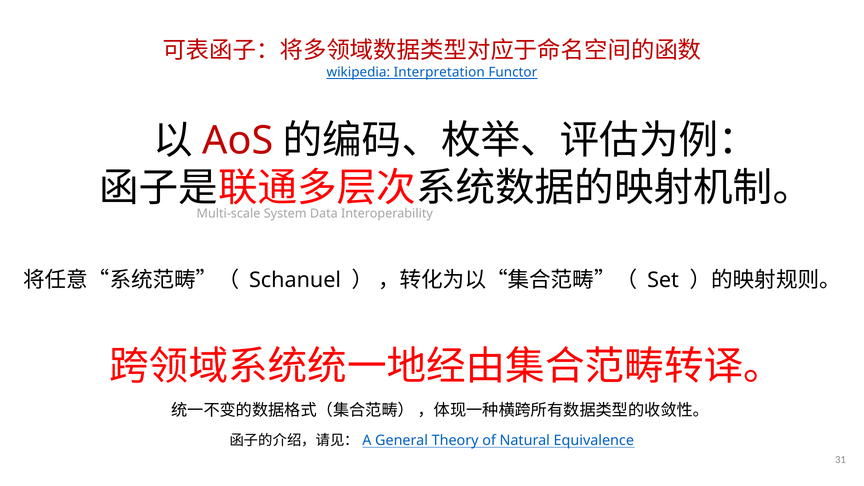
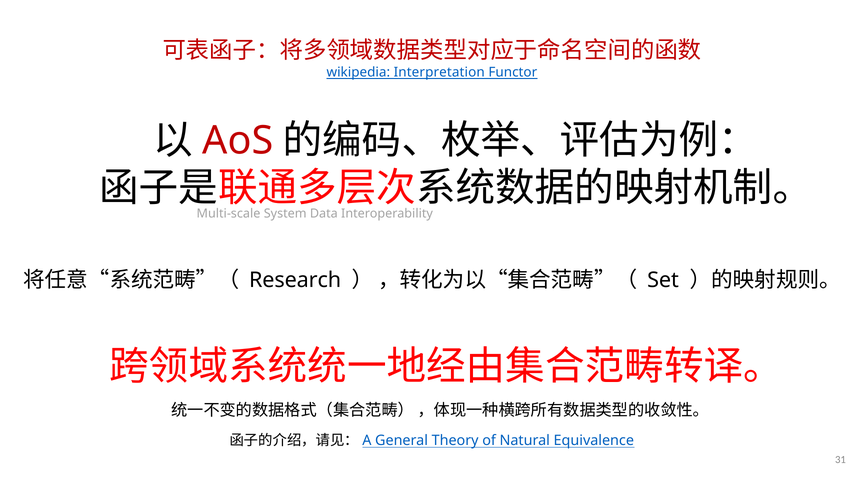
Schanuel: Schanuel -> Research (295, 280)
